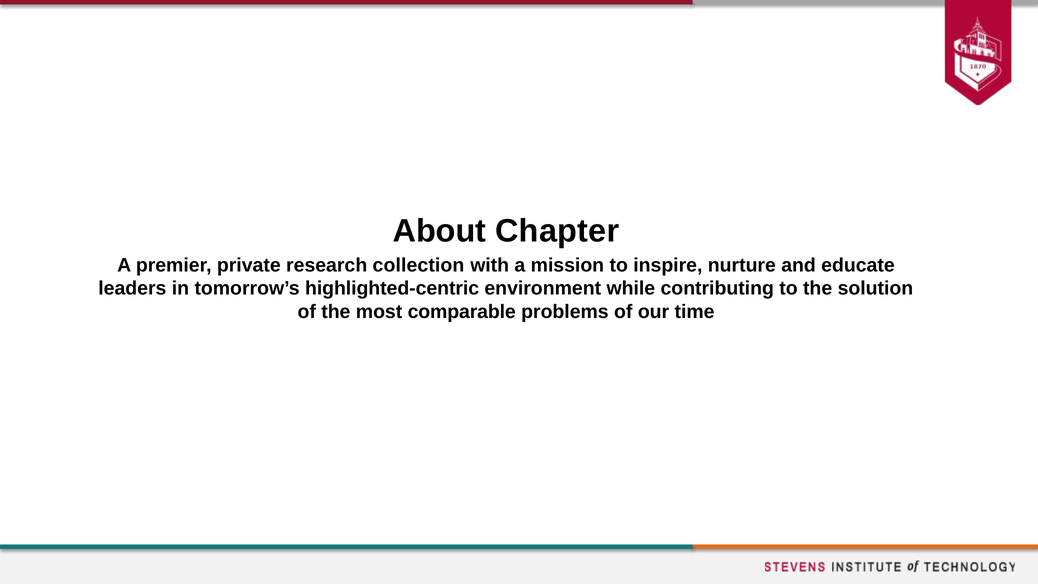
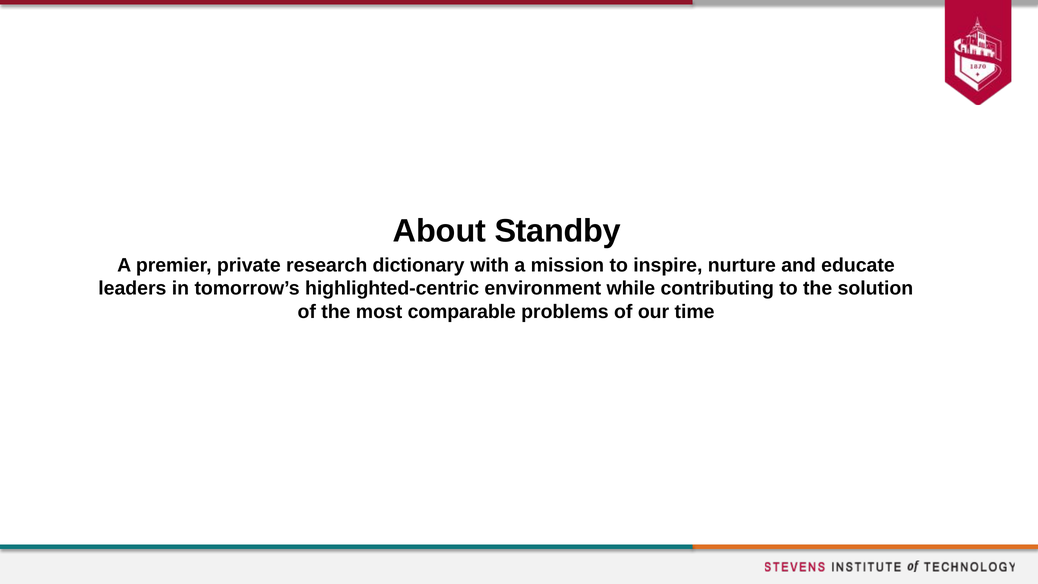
Chapter: Chapter -> Standby (558, 231)
collection: collection -> dictionary (419, 265)
